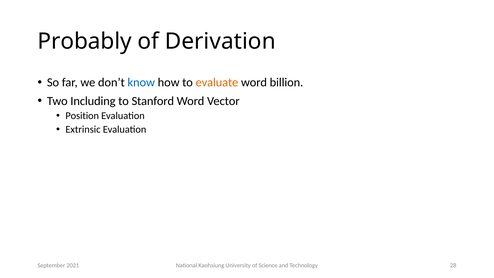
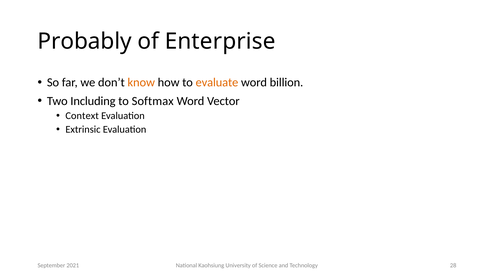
Derivation: Derivation -> Enterprise (220, 41)
know colour: blue -> orange (141, 82)
Stanford: Stanford -> Softmax (153, 101)
Position: Position -> Context (82, 116)
